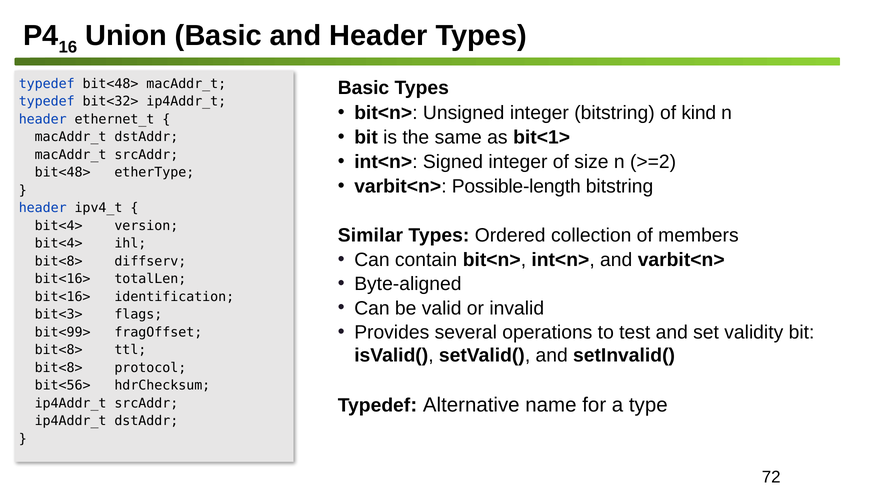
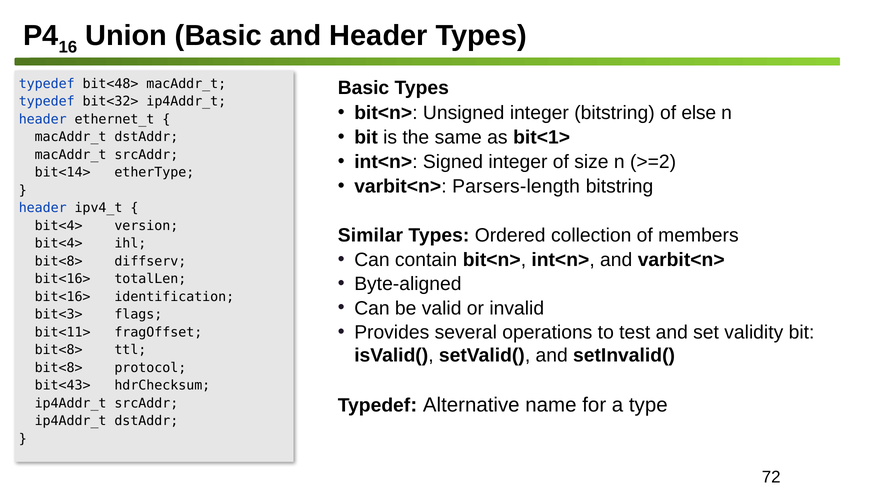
kind: kind -> else (699, 113)
bit<48>: bit<48> -> bit<14> (63, 172)
Possible-length: Possible-length -> Parsers-length (516, 186)
bit<99>: bit<99> -> bit<11> (63, 332)
bit<56>: bit<56> -> bit<43> (63, 385)
